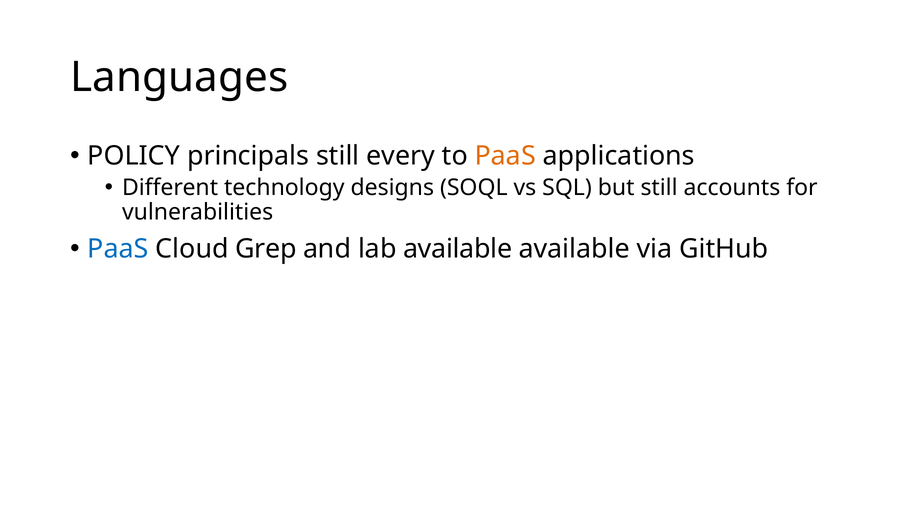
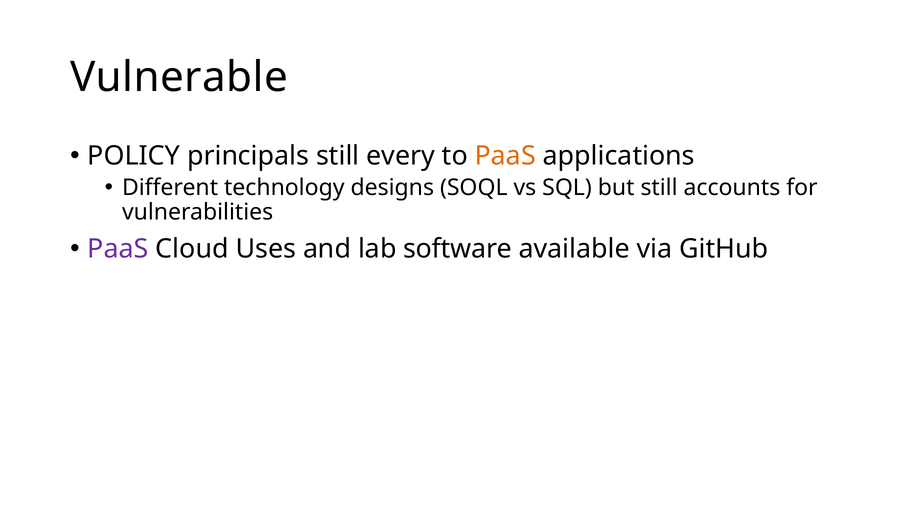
Languages: Languages -> Vulnerable (179, 77)
PaaS colour: blue -> purple (118, 249)
Grep: Grep -> Uses (266, 249)
lab available: available -> software (458, 249)
